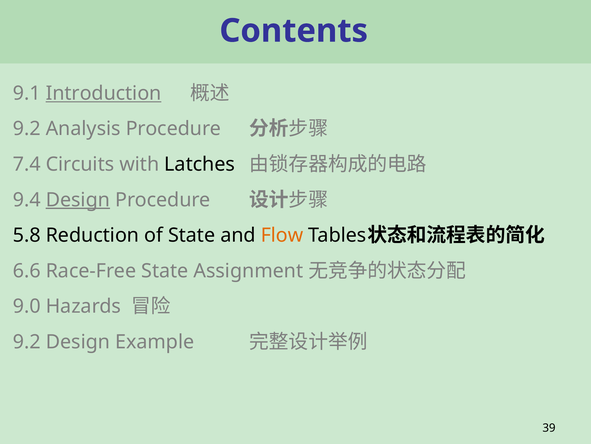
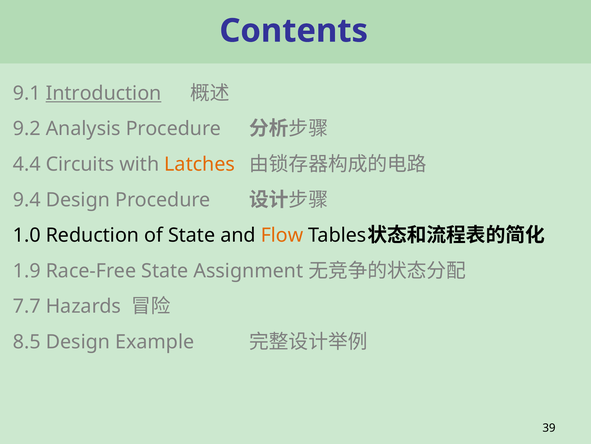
7.4: 7.4 -> 4.4 (27, 164)
Latches colour: black -> orange (200, 164)
Design underline: present -> none (78, 200)
5.8: 5.8 -> 1.0 (27, 235)
6.6: 6.6 -> 1.9 (27, 270)
9.0: 9.0 -> 7.7 (27, 306)
9.2: 9.2 -> 8.5 (27, 341)
